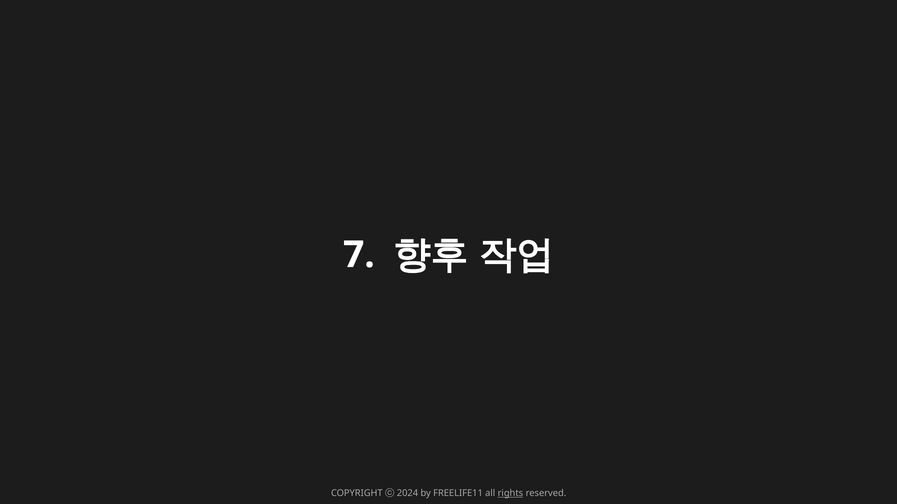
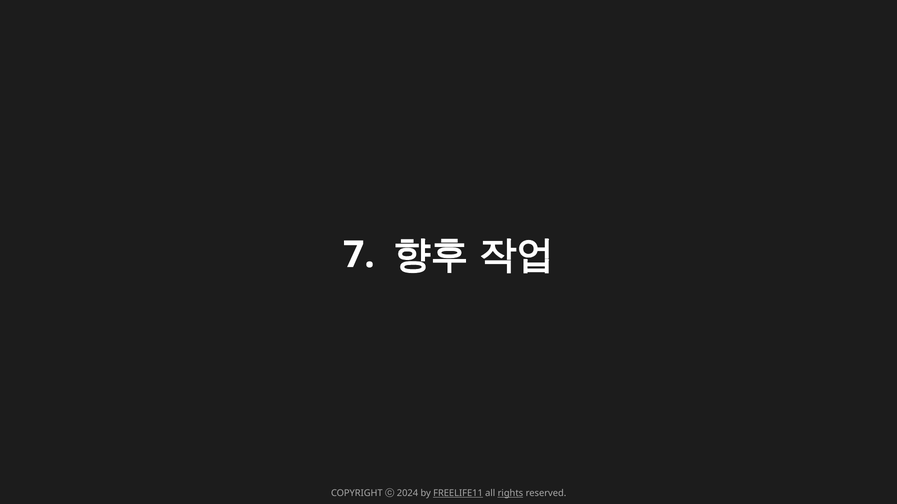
FREELIFE11 underline: none -> present (458, 494)
